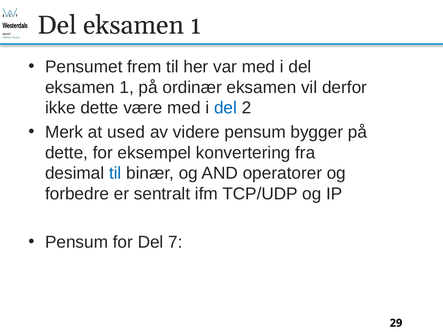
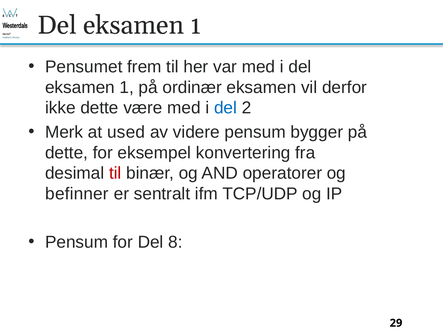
til colour: blue -> red (115, 173)
forbedre: forbedre -> befinner (77, 194)
7: 7 -> 8 (175, 242)
